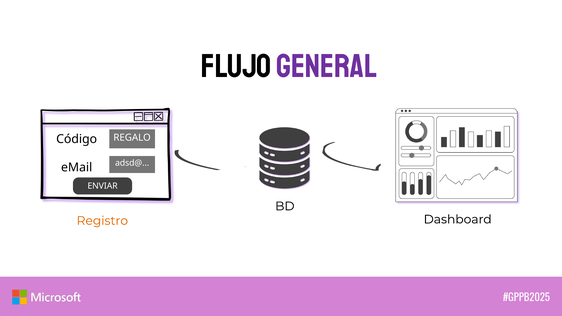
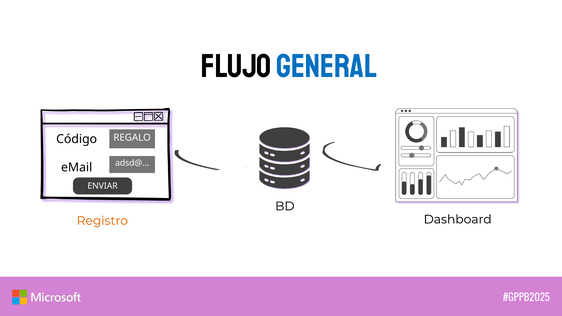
GENERAL colour: purple -> blue (327, 66)
